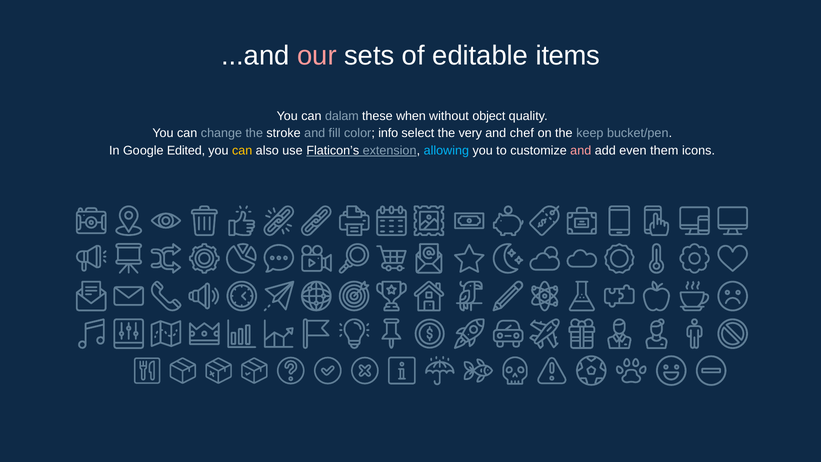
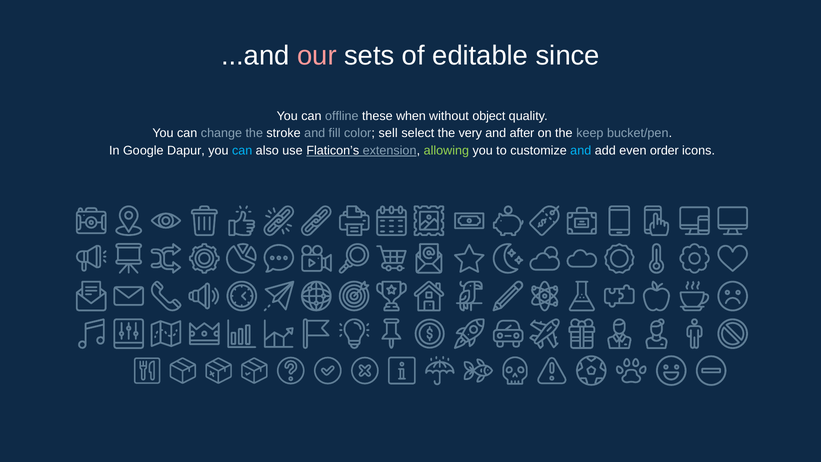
items: items -> since (568, 56)
dalam: dalam -> offline (342, 116)
info: info -> sell (388, 133)
chef: chef -> after (522, 133)
Edited: Edited -> Dapur (186, 150)
can colour: yellow -> light blue (242, 150)
allowing colour: light blue -> light green (446, 150)
and colour: pink -> light blue (581, 150)
them: them -> order (664, 150)
